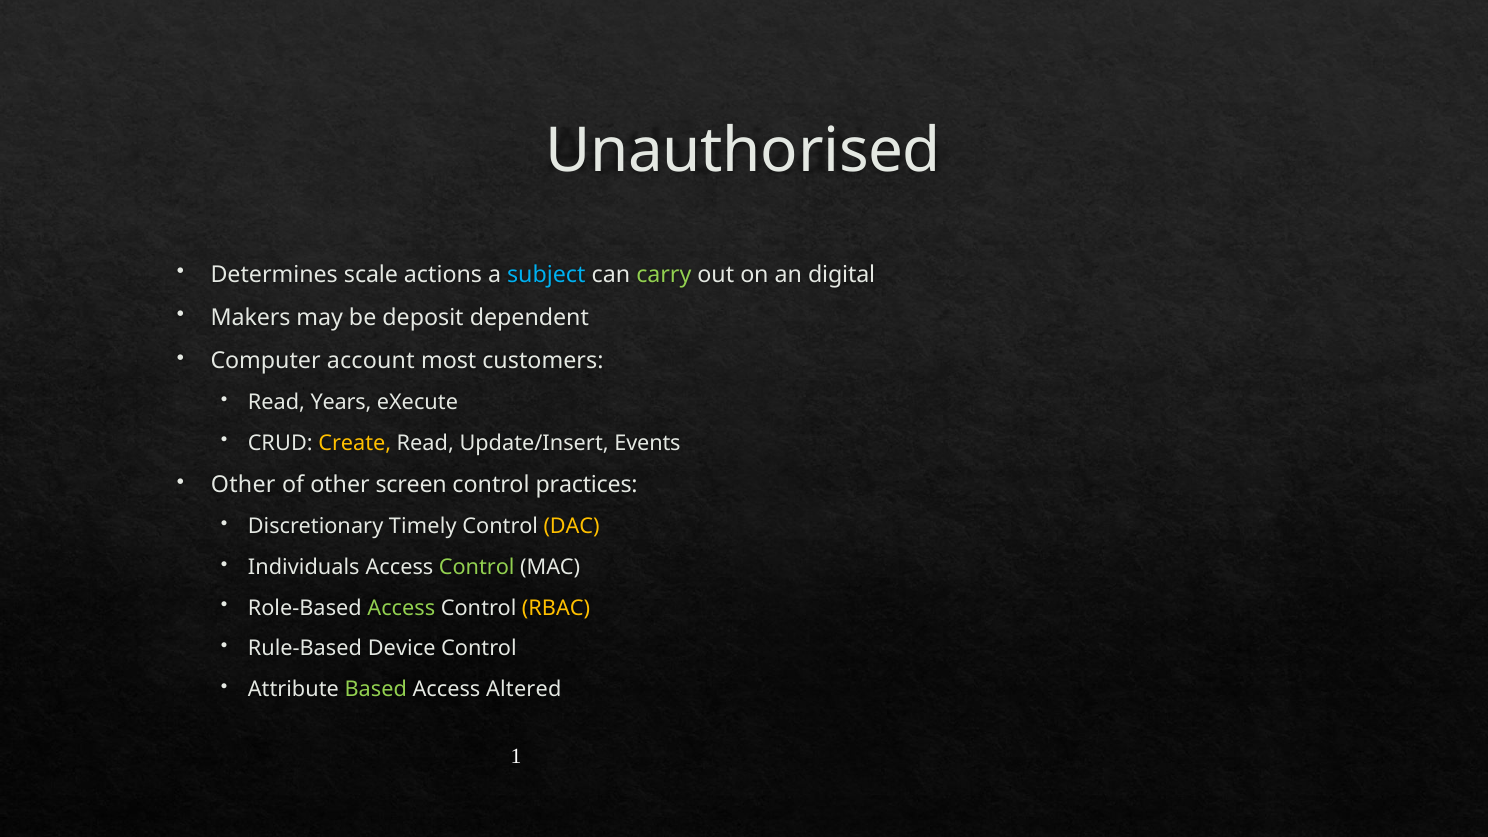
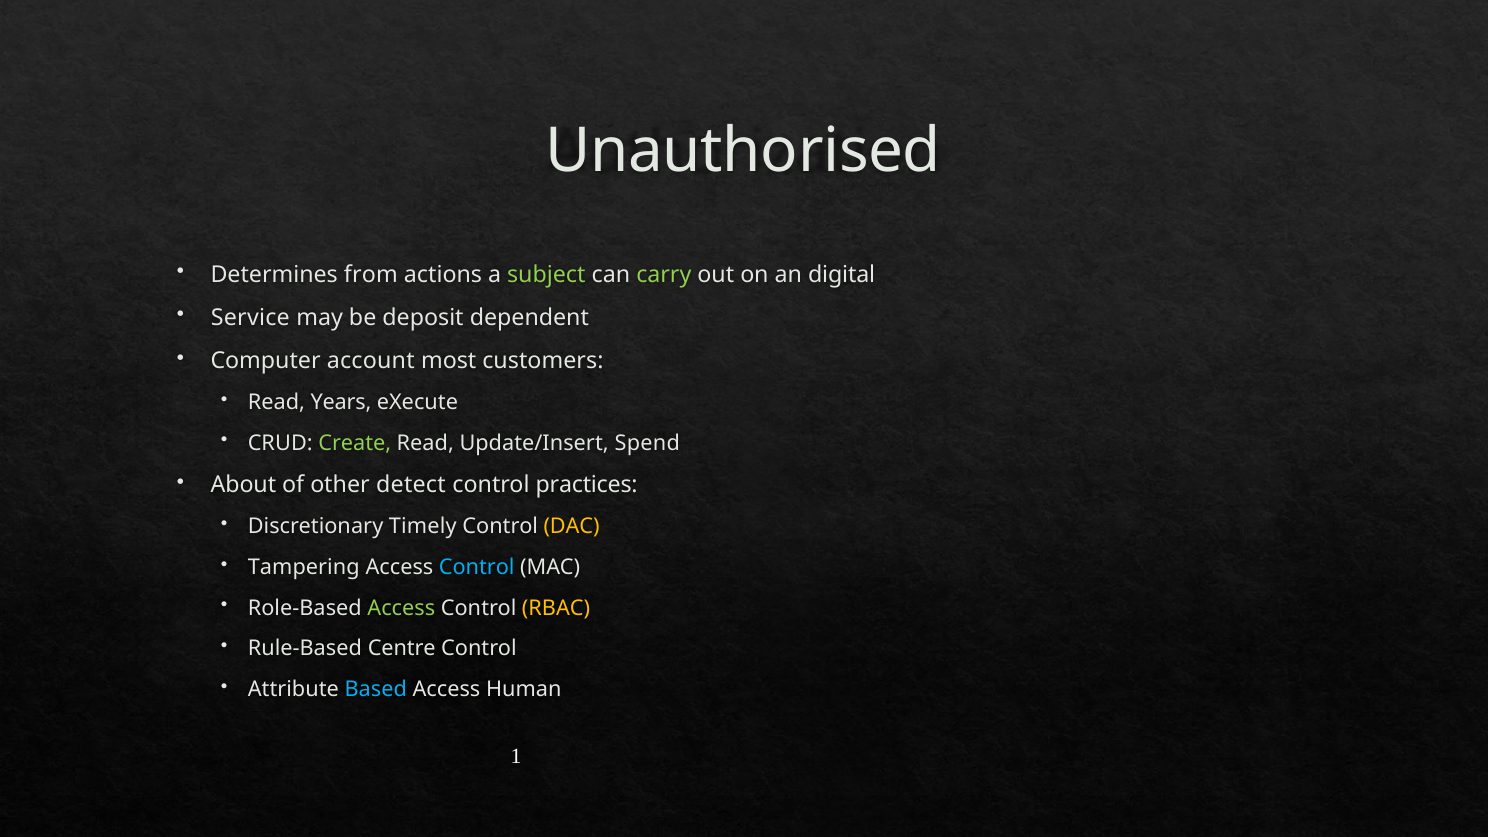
scale: scale -> from (371, 275)
subject colour: light blue -> light green (546, 275)
Makers: Makers -> Service (250, 318)
Create colour: yellow -> light green (355, 443)
Events: Events -> Spend (647, 443)
Other: Other -> About (243, 485)
screen: screen -> detect (411, 485)
Individuals: Individuals -> Tampering (304, 567)
Control colour: light green -> light blue (477, 567)
Device: Device -> Centre (402, 649)
Based colour: light green -> light blue (376, 689)
Altered: Altered -> Human (524, 689)
